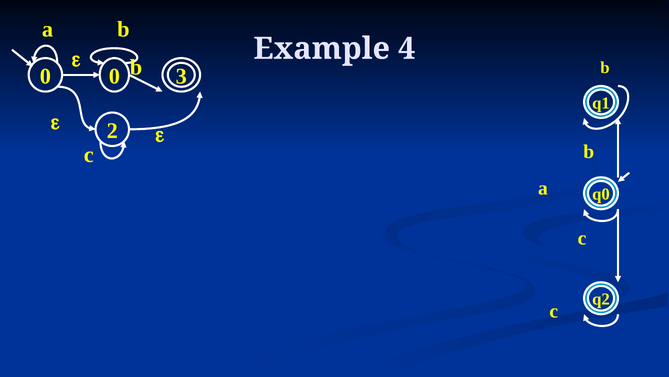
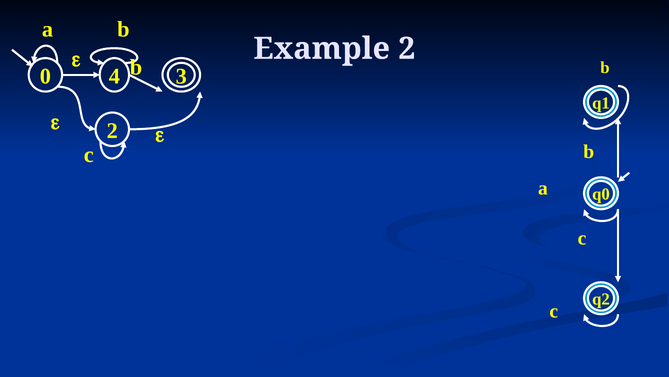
Example 4: 4 -> 2 (407, 49)
0 0: 0 -> 4 (114, 76)
